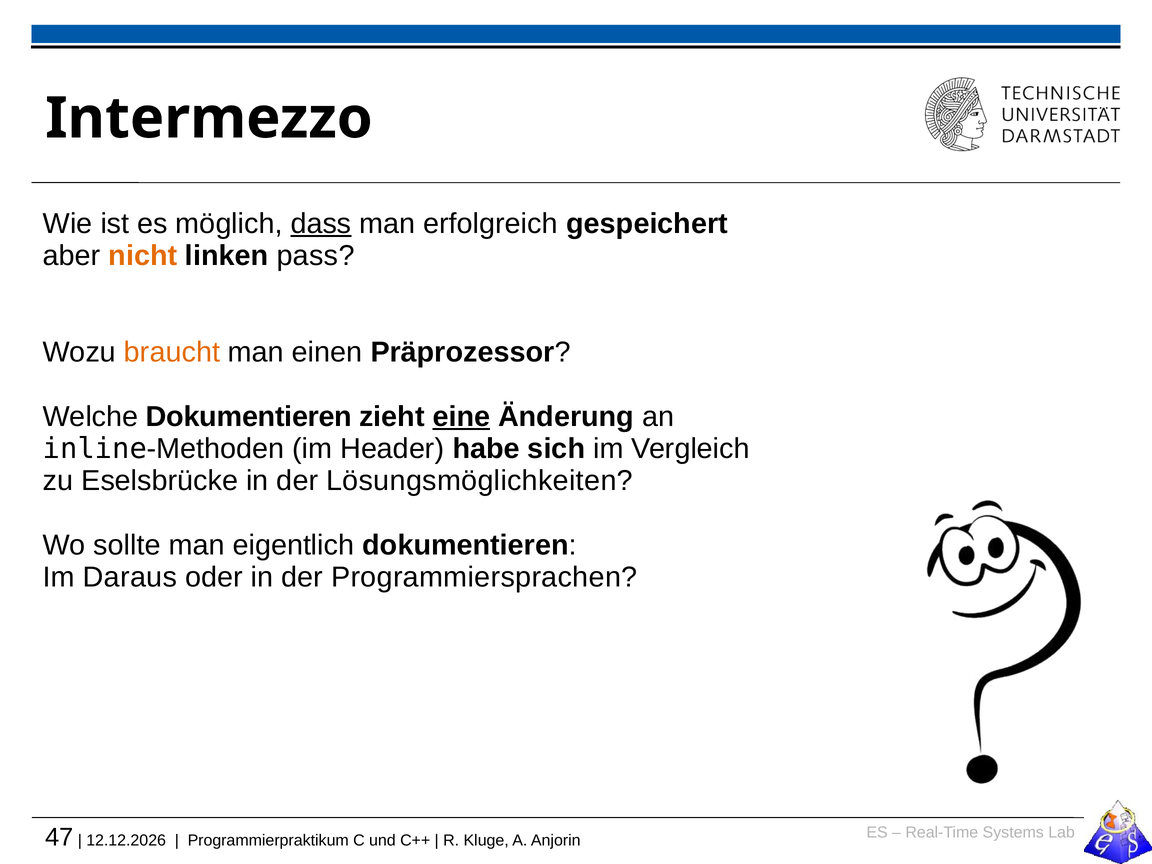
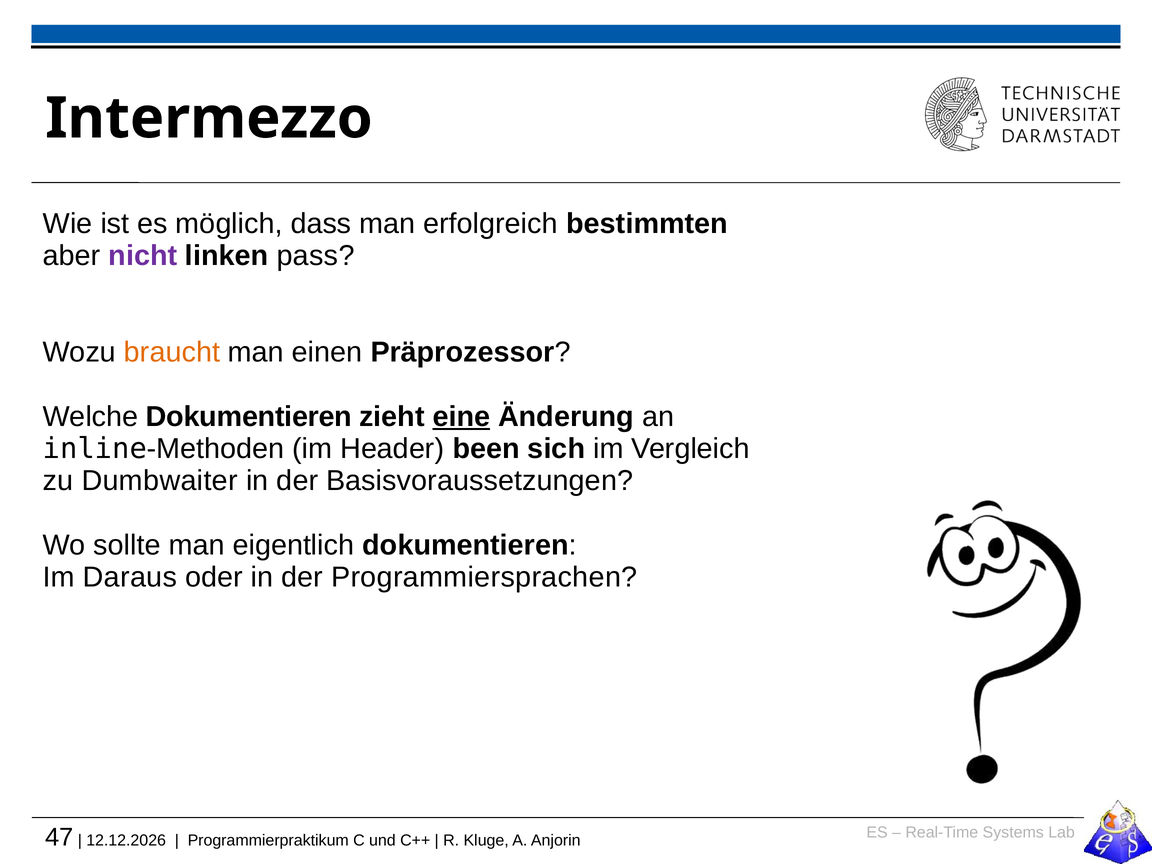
dass underline: present -> none (321, 224)
gespeichert: gespeichert -> bestimmten (647, 224)
nicht colour: orange -> purple (143, 256)
habe: habe -> been (486, 449)
Eselsbrücke: Eselsbrücke -> Dumbwaiter (160, 481)
Lösungsmöglichkeiten: Lösungsmöglichkeiten -> Basisvoraussetzungen (480, 481)
